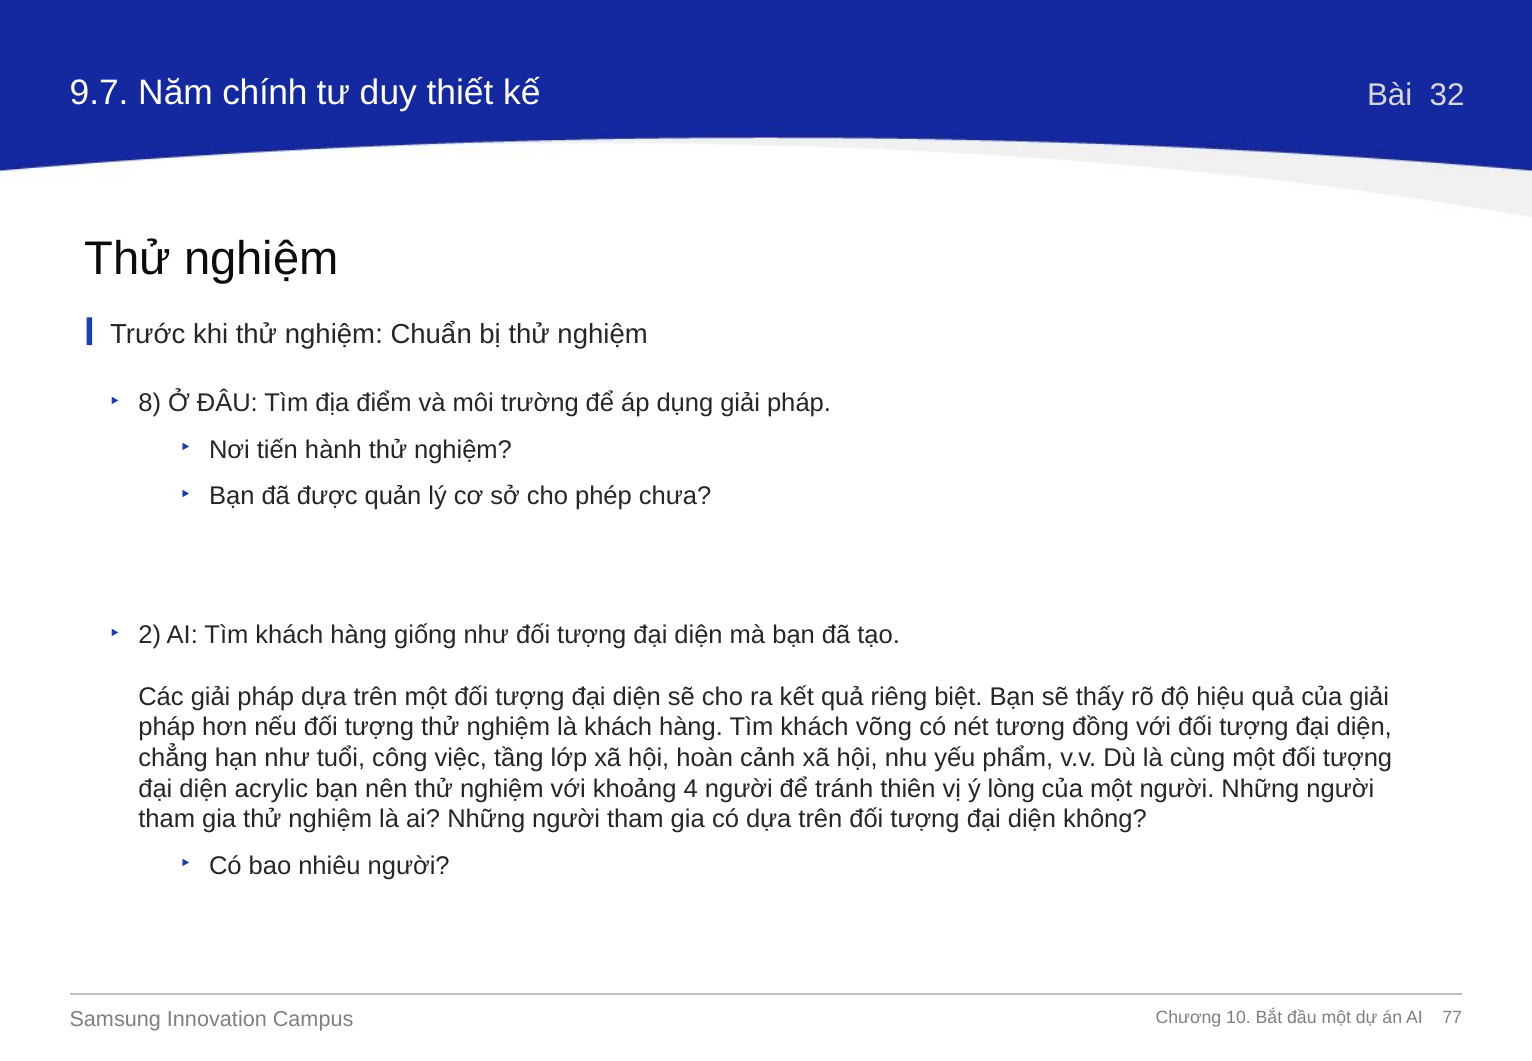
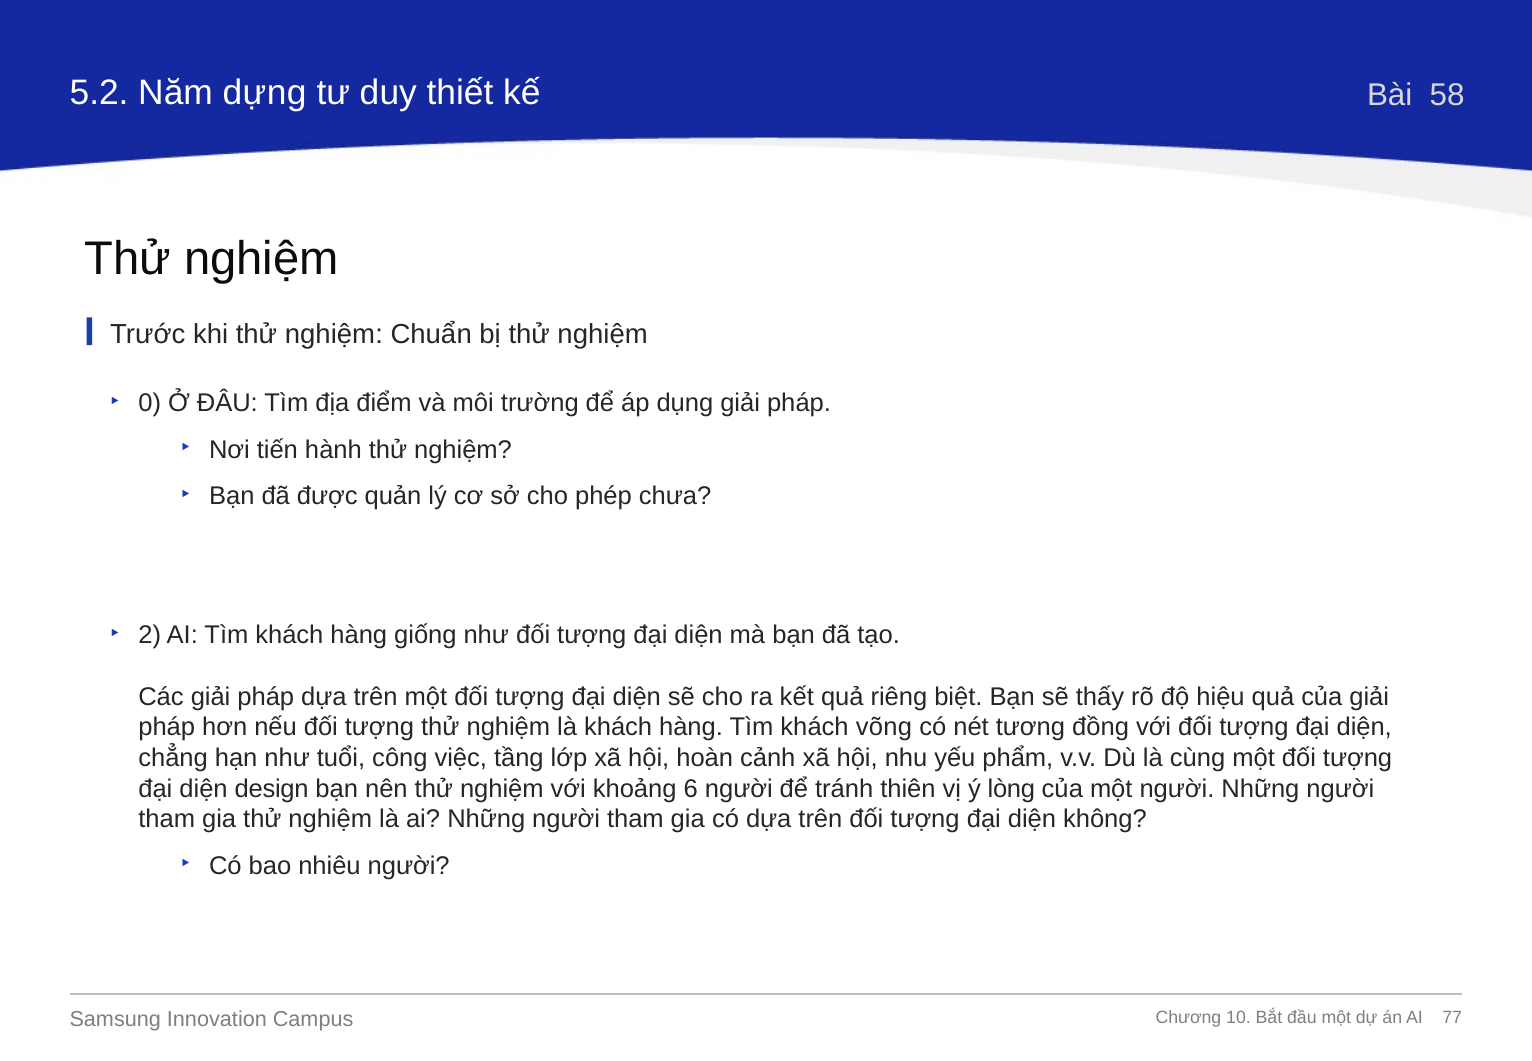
9.7: 9.7 -> 5.2 (99, 93)
chính: chính -> dựng (265, 93)
32: 32 -> 58 (1447, 95)
8: 8 -> 0 (150, 403)
acrylic: acrylic -> design (272, 789)
4: 4 -> 6 (691, 789)
